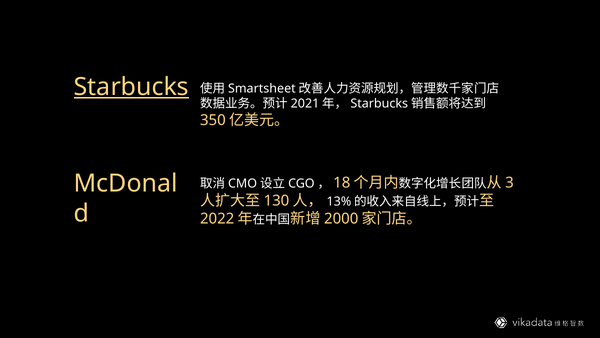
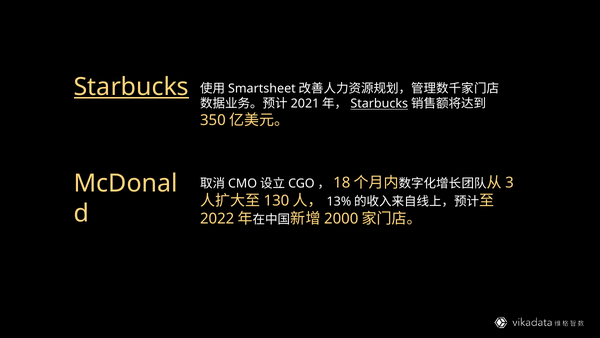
Starbucks underline: none -> present (379, 104)
